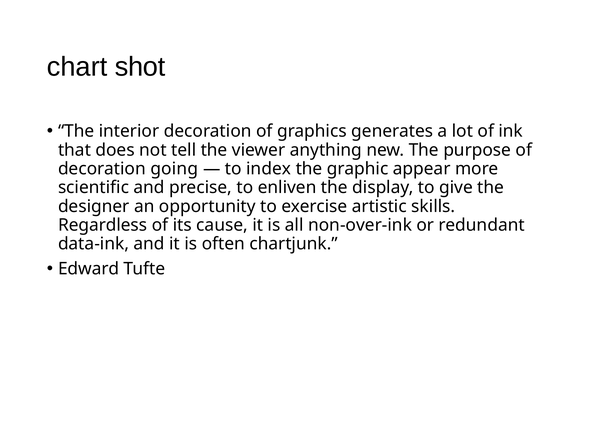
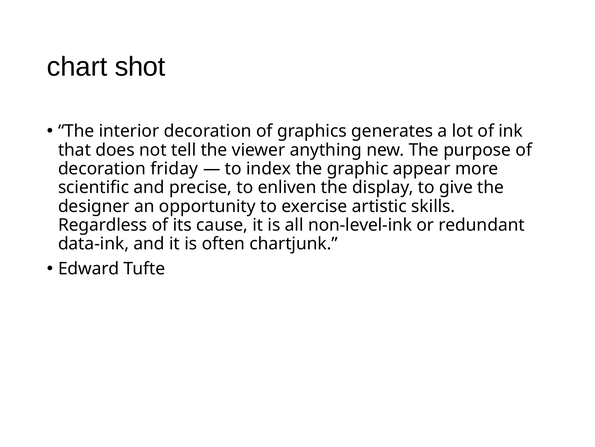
going: going -> friday (174, 169)
non-over-ink: non-over-ink -> non-level-ink (360, 225)
